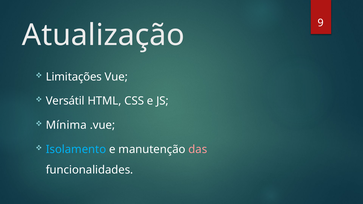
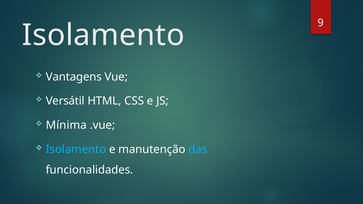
Atualização: Atualização -> Isolamento (103, 35)
Limitações: Limitações -> Vantagens (74, 77)
das colour: pink -> light blue (198, 149)
